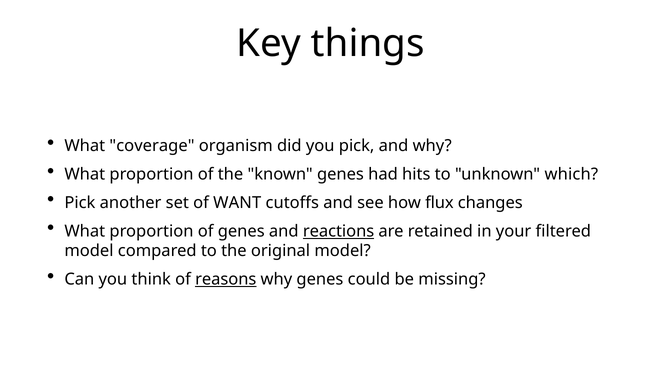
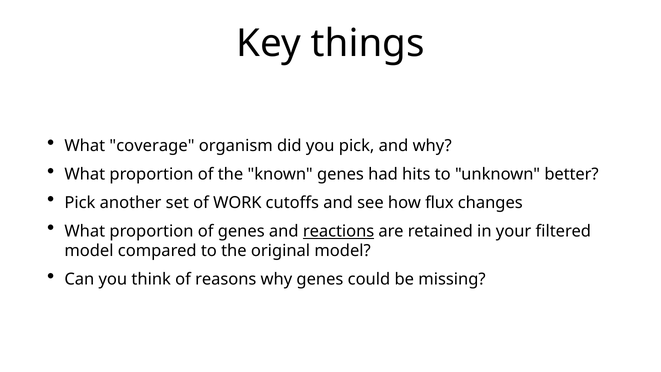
which: which -> better (571, 174)
WANT: WANT -> WORK (237, 203)
reasons underline: present -> none (226, 279)
